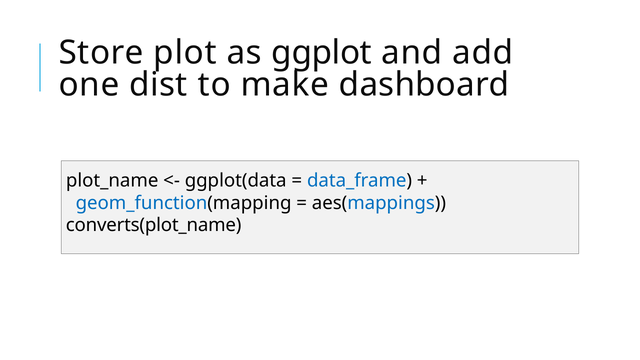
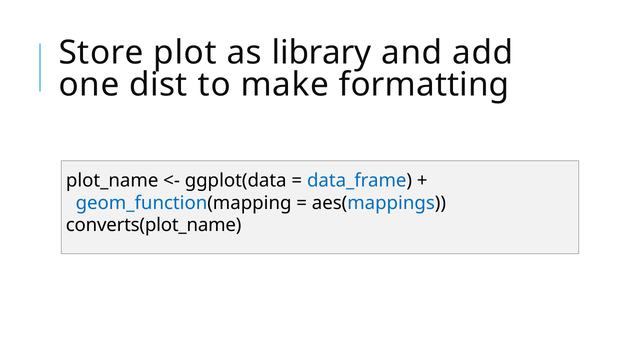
ggplot: ggplot -> library (322, 53)
dashboard: dashboard -> formatting (424, 85)
